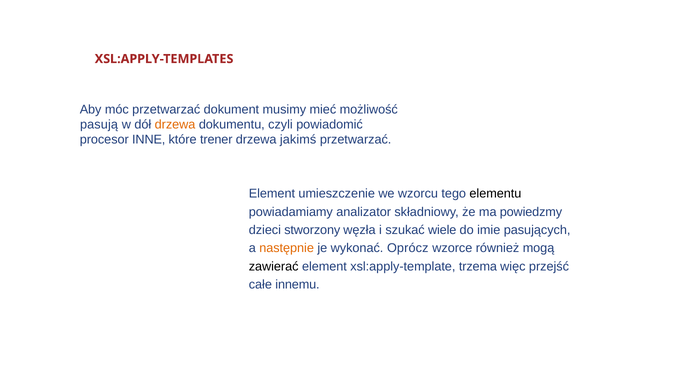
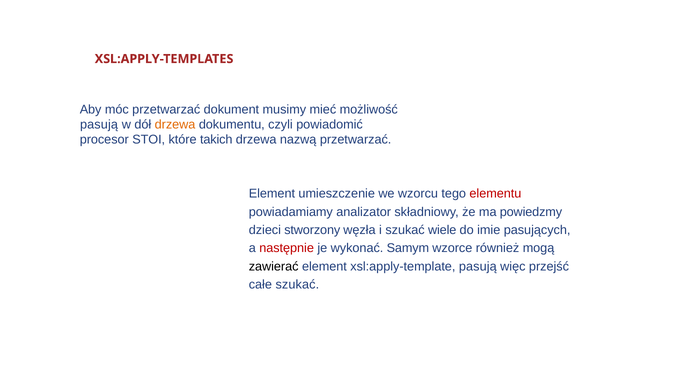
INNE: INNE -> STOI (149, 140)
trener: trener -> takich (216, 140)
jakimś: jakimś -> nazwą (298, 140)
elementu colour: black -> red (495, 194)
następnie colour: orange -> red (287, 248)
Oprócz: Oprócz -> Samym (408, 248)
xsl:apply-template trzema: trzema -> pasują (478, 267)
całe innemu: innemu -> szukać (297, 285)
